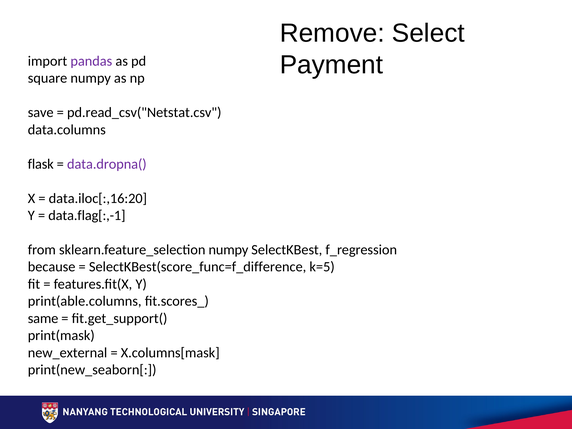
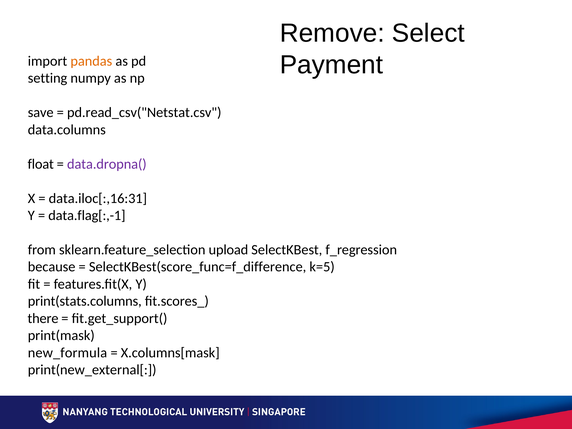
pandas colour: purple -> orange (91, 61)
square: square -> setting (48, 78)
flask: flask -> float (41, 164)
data.iloc[:,16:20: data.iloc[:,16:20 -> data.iloc[:,16:31 (98, 198)
sklearn.feature_selection numpy: numpy -> upload (228, 250)
print(able.columns: print(able.columns -> print(stats.columns (85, 301)
same: same -> there (43, 318)
new_external: new_external -> new_formula (67, 353)
print(new_seaborn[: print(new_seaborn[ -> print(new_external[ (92, 370)
